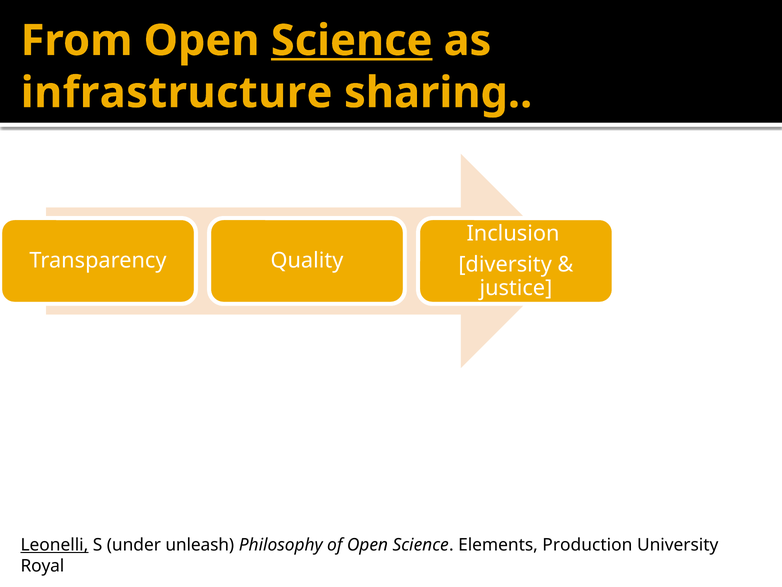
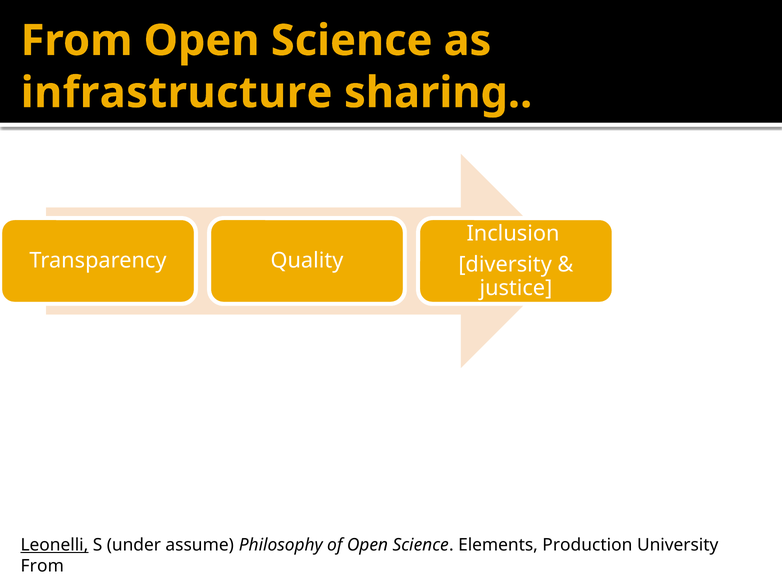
Science underline: present -> none (352, 41)
unleash: unleash -> assume (200, 545)
Royal: Royal -> From (42, 566)
